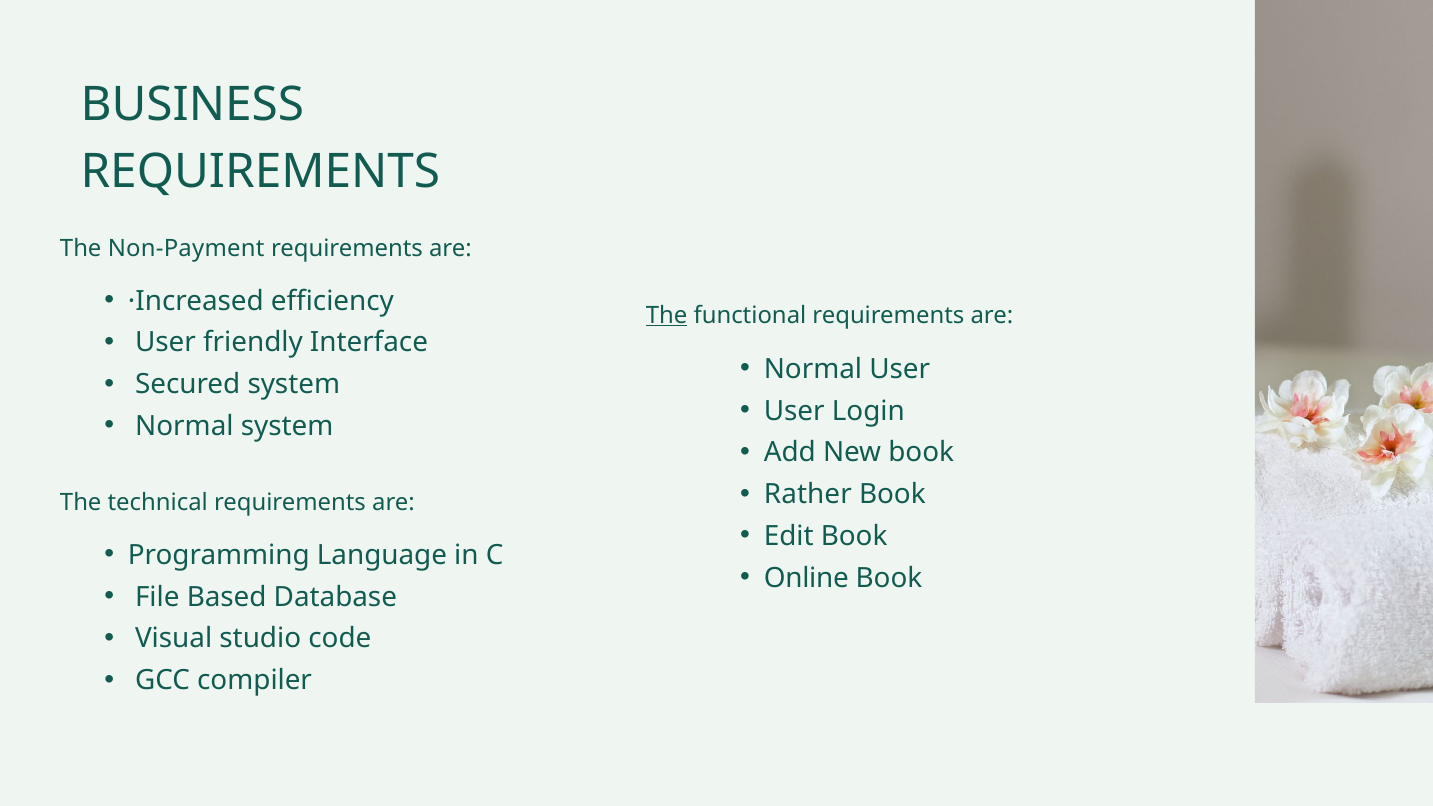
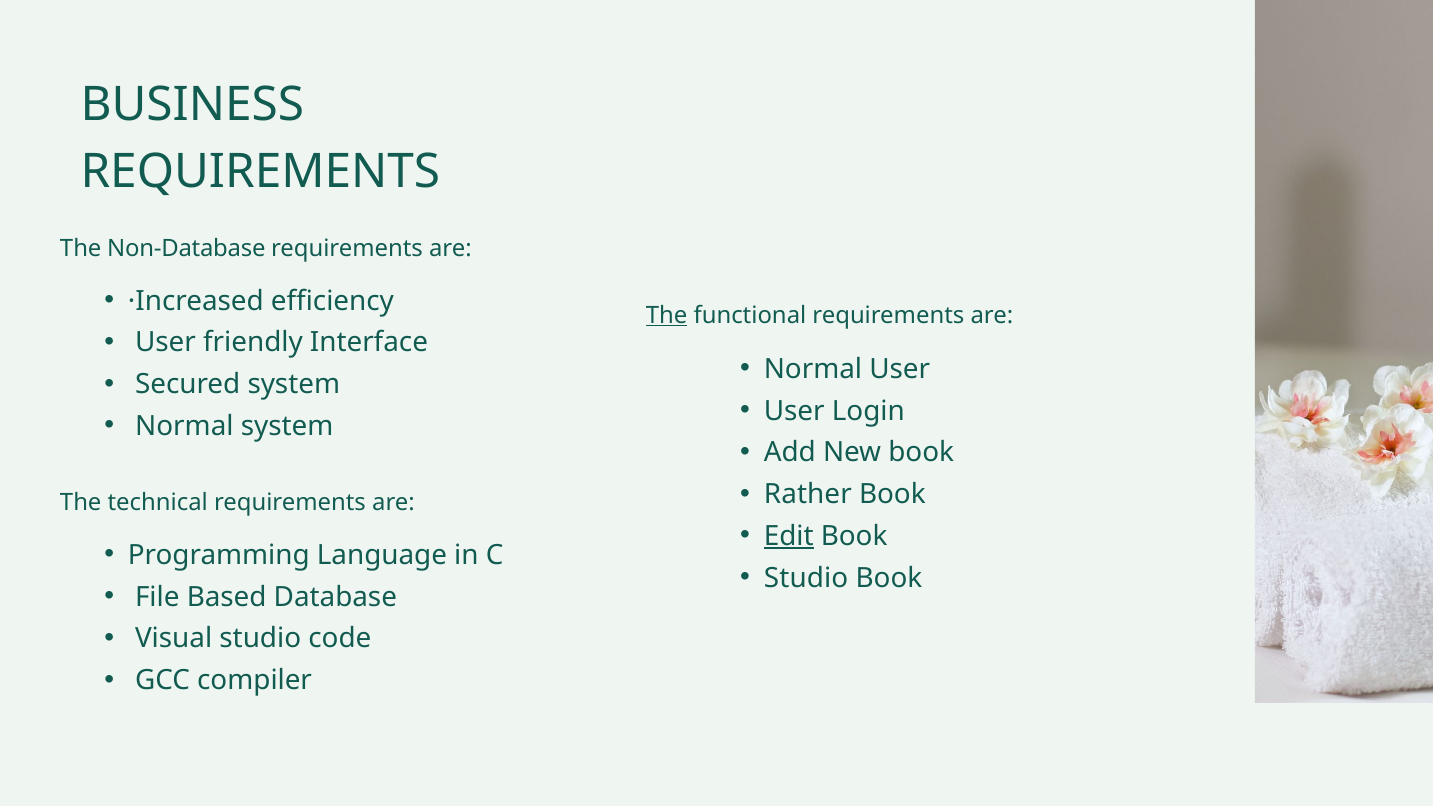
Non-Payment: Non-Payment -> Non-Database (186, 249)
Edit underline: none -> present (789, 536)
Online: Online -> Studio (806, 578)
